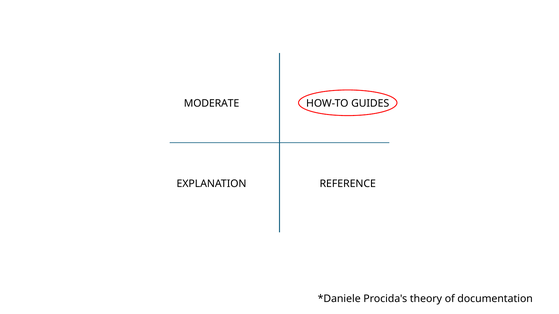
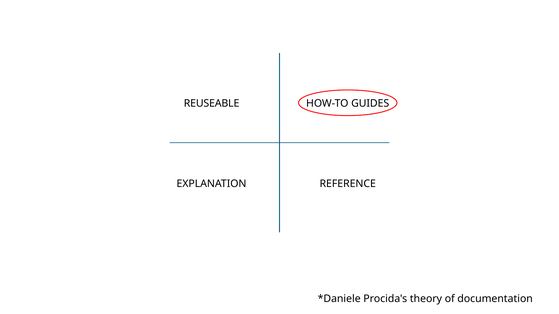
MODERATE: MODERATE -> REUSEABLE (212, 104)
